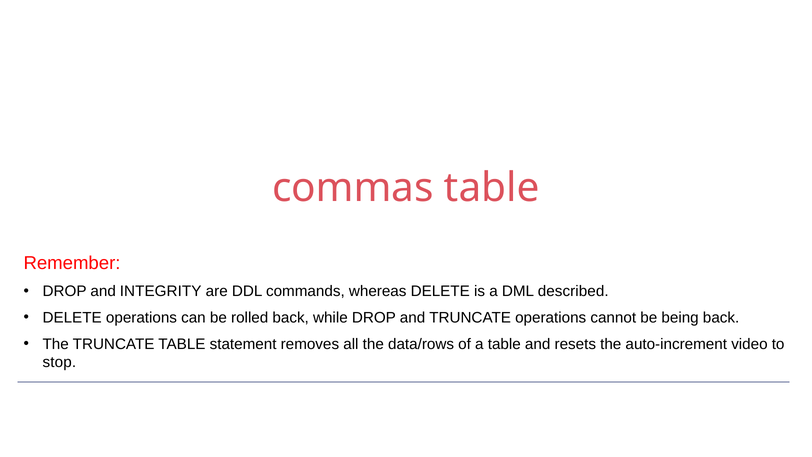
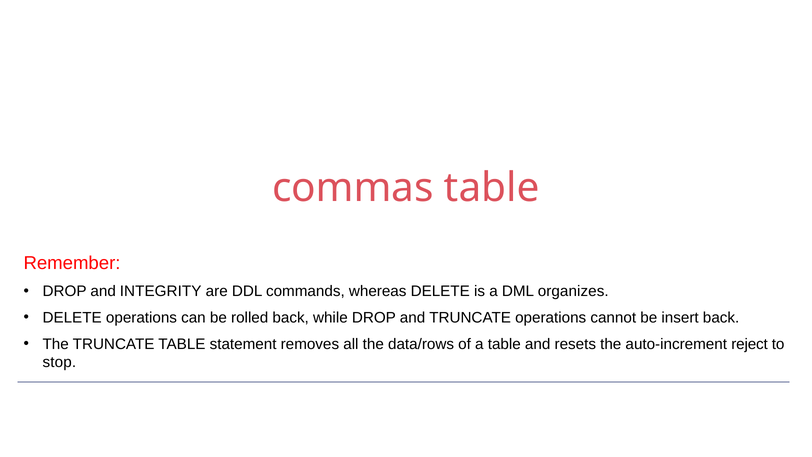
described: described -> organizes (573, 291)
being: being -> insert (680, 318)
video: video -> reject (750, 344)
